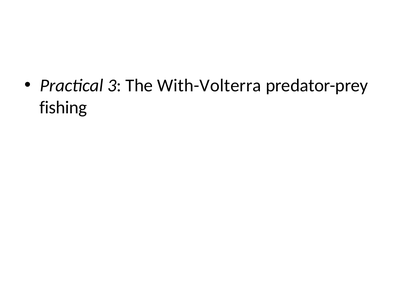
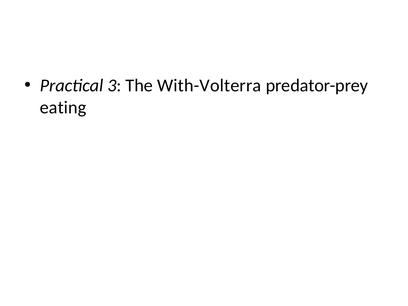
fishing: fishing -> eating (63, 107)
